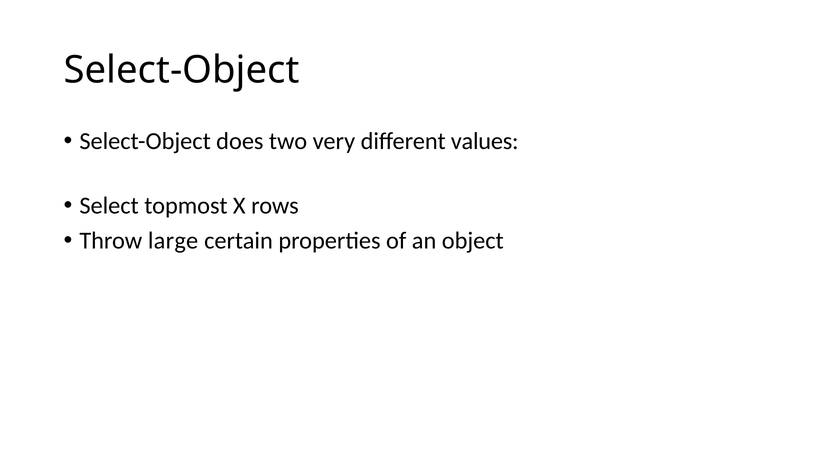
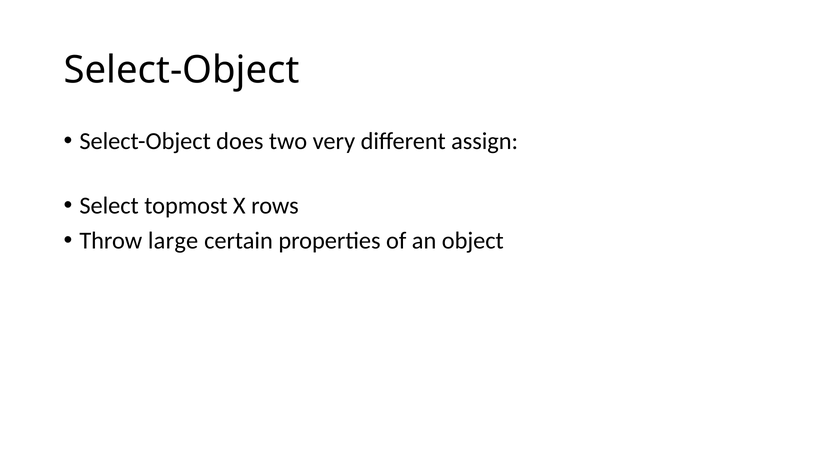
values: values -> assign (485, 141)
